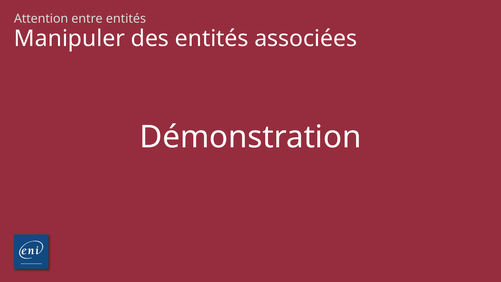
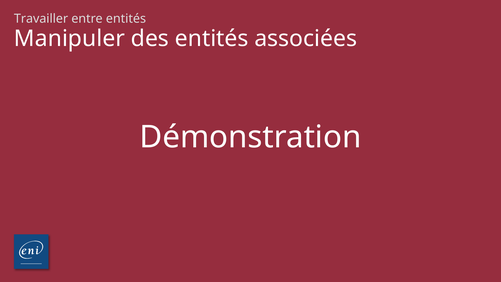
Attention: Attention -> Travailler (41, 19)
